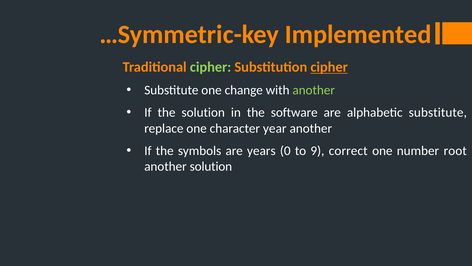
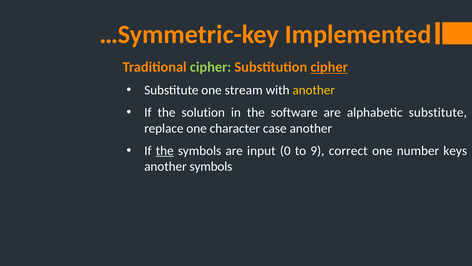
change: change -> stream (244, 90)
another colour: light green -> yellow (314, 90)
year: year -> case (275, 128)
the underline: none -> present (165, 150)
years: years -> input (261, 150)
root: root -> keys (455, 150)
another solution: solution -> symbols (211, 166)
